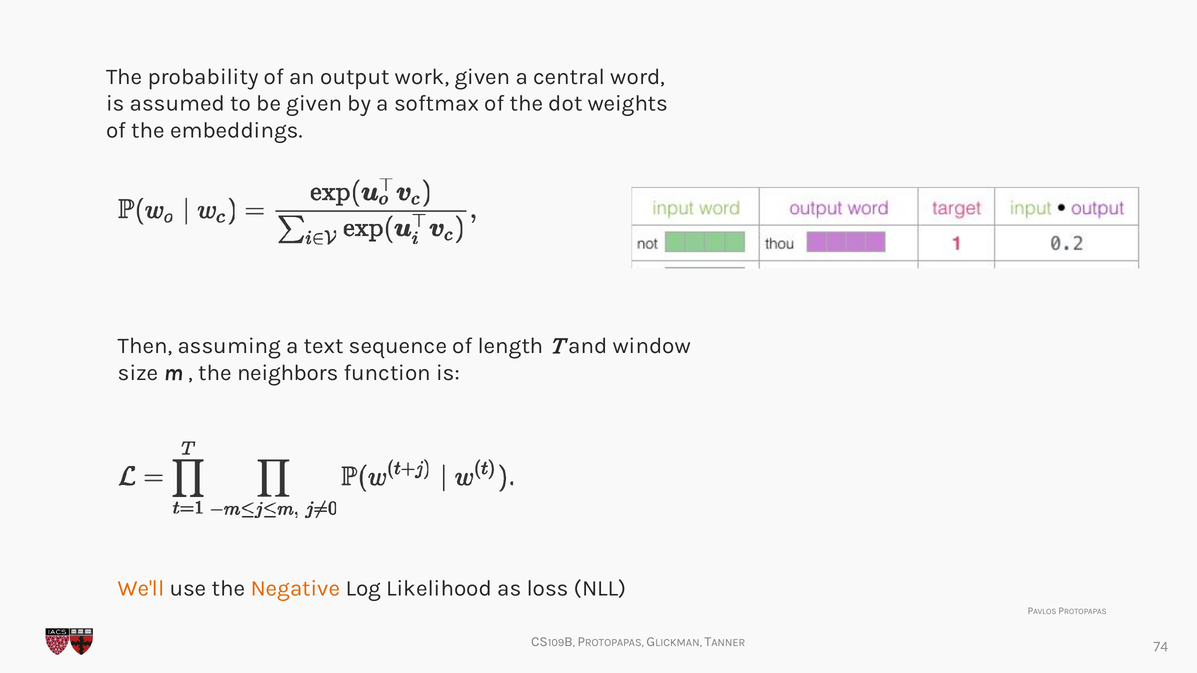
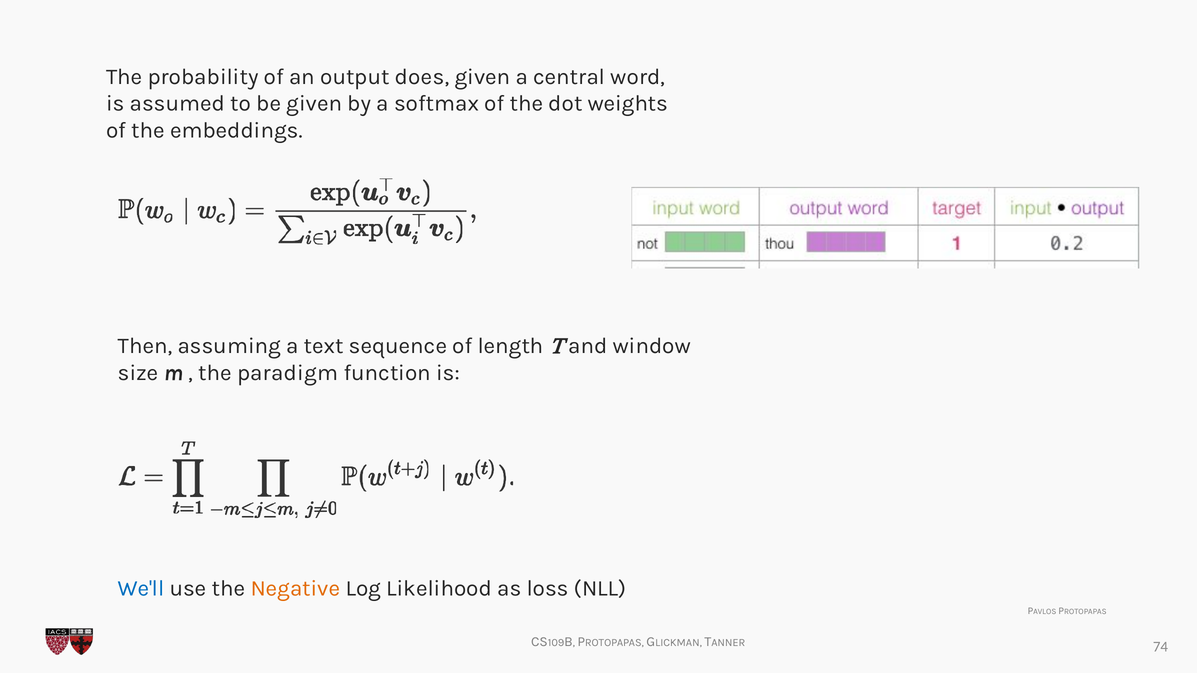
work: work -> does (422, 77)
neighbors: neighbors -> paradigm (288, 373)
We'll colour: orange -> blue (141, 588)
